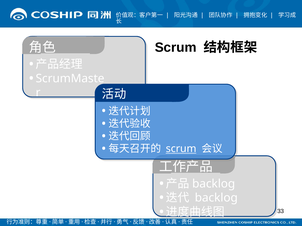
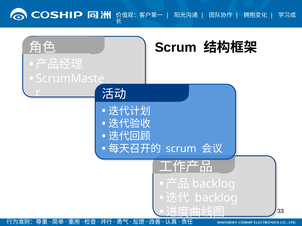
scrum underline: present -> none (181, 149)
